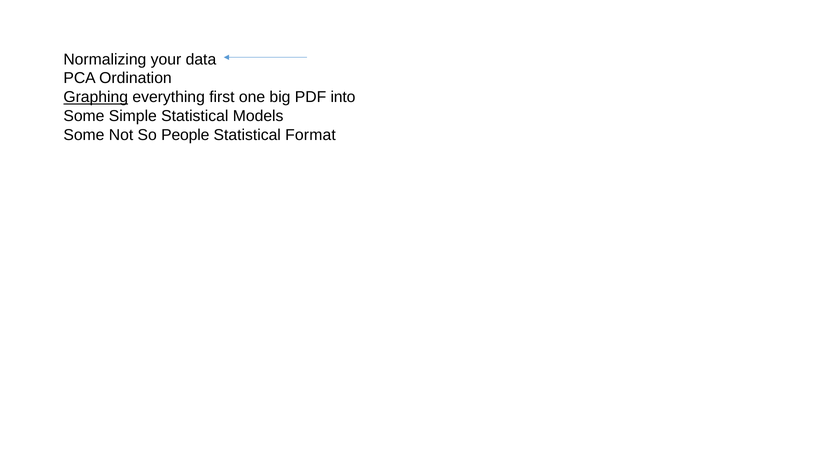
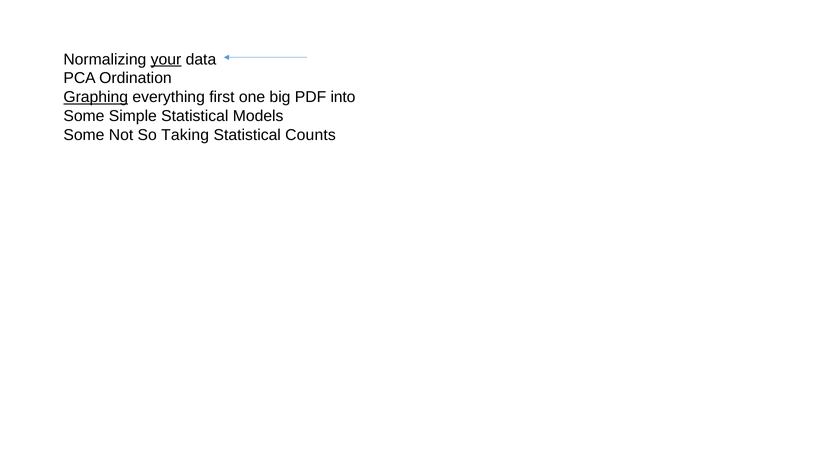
your underline: none -> present (166, 59)
People: People -> Taking (185, 135)
Format: Format -> Counts (310, 135)
